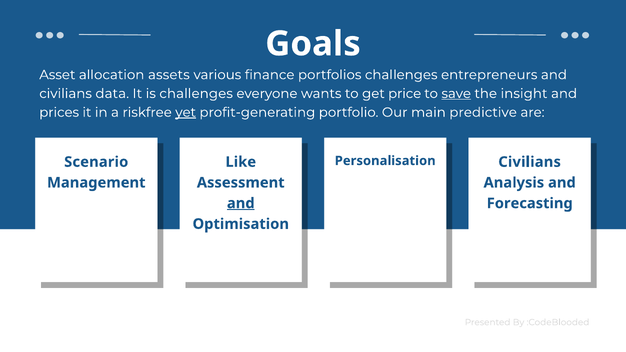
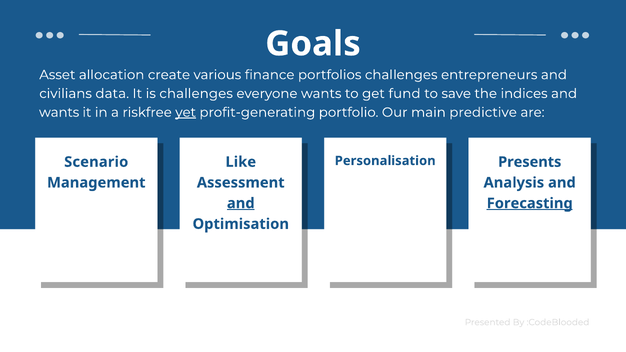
assets: assets -> create (169, 75)
price: price -> fund (405, 94)
save underline: present -> none (456, 94)
insight: insight -> indices (524, 94)
prices: prices -> wants (59, 112)
Personalisation Civilians: Civilians -> Presents (530, 162)
Forecasting underline: none -> present (530, 203)
